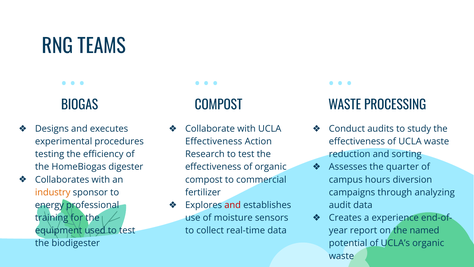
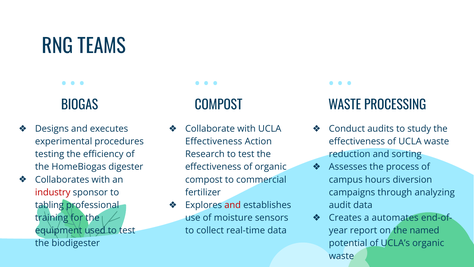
quarter: quarter -> process (403, 167)
industry colour: orange -> red (53, 192)
energy: energy -> tabling (49, 205)
experience: experience -> automates (395, 218)
